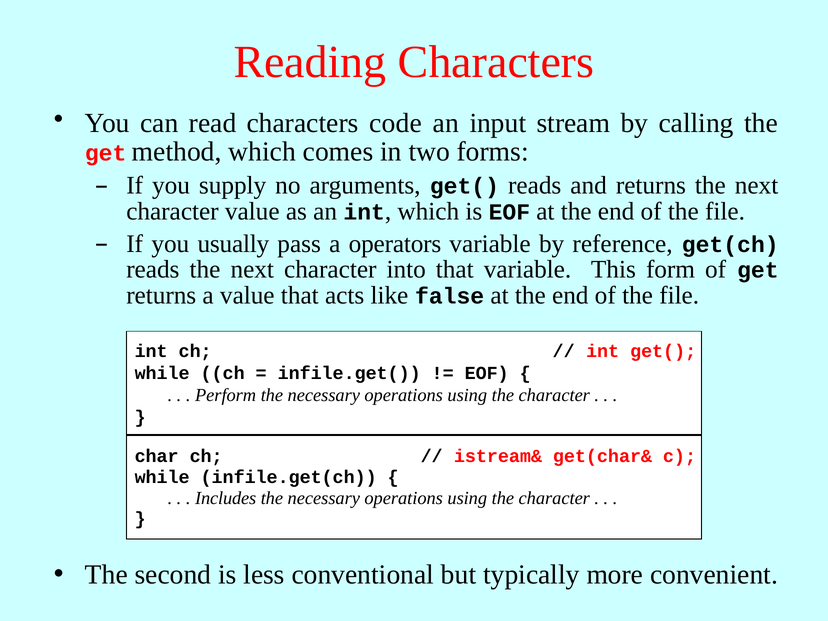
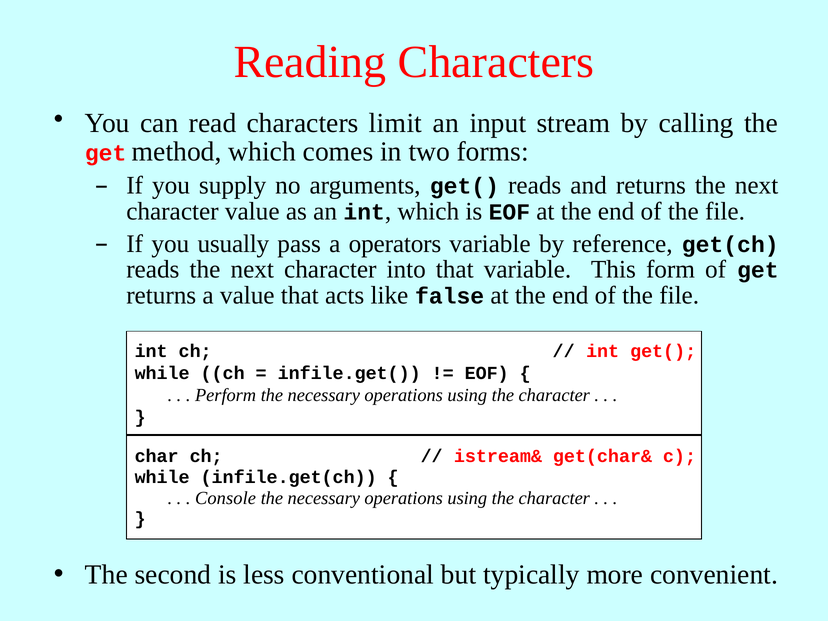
code: code -> limit (396, 123)
Includes: Includes -> Console (226, 498)
